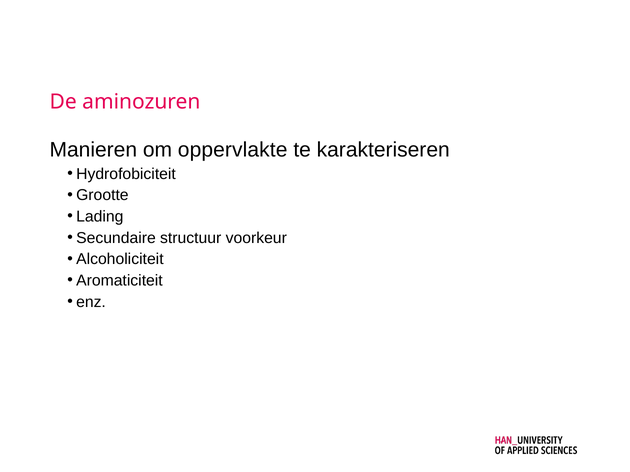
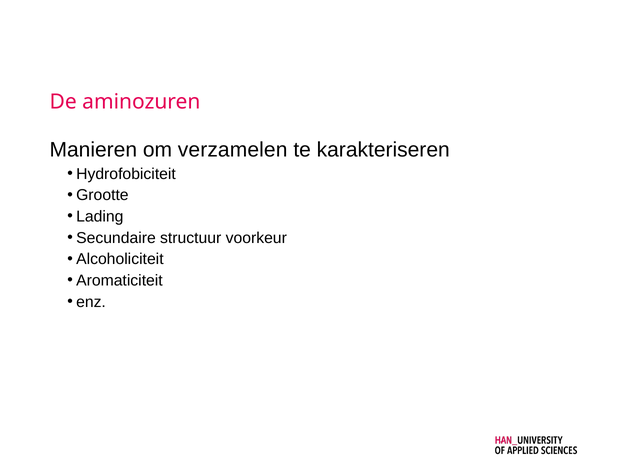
oppervlakte: oppervlakte -> verzamelen (233, 150)
